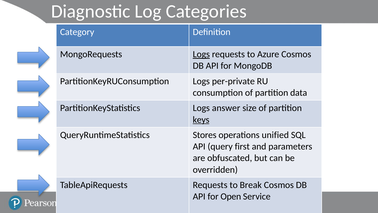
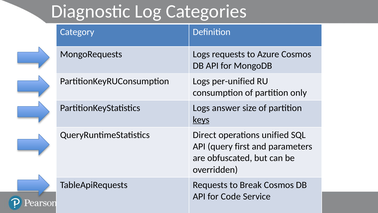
Logs underline: present -> none (201, 54)
per-private: per-private -> per-unified (233, 81)
data: data -> only (299, 93)
Stores: Stores -> Direct (205, 135)
Open: Open -> Code (231, 196)
